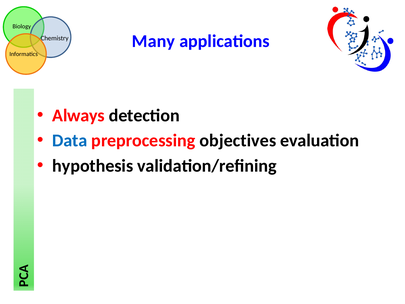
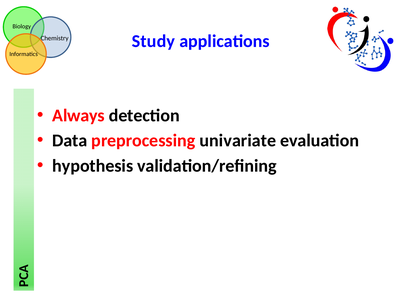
Many: Many -> Study (153, 41)
Data colour: blue -> black (70, 141)
objectives: objectives -> univariate (238, 141)
